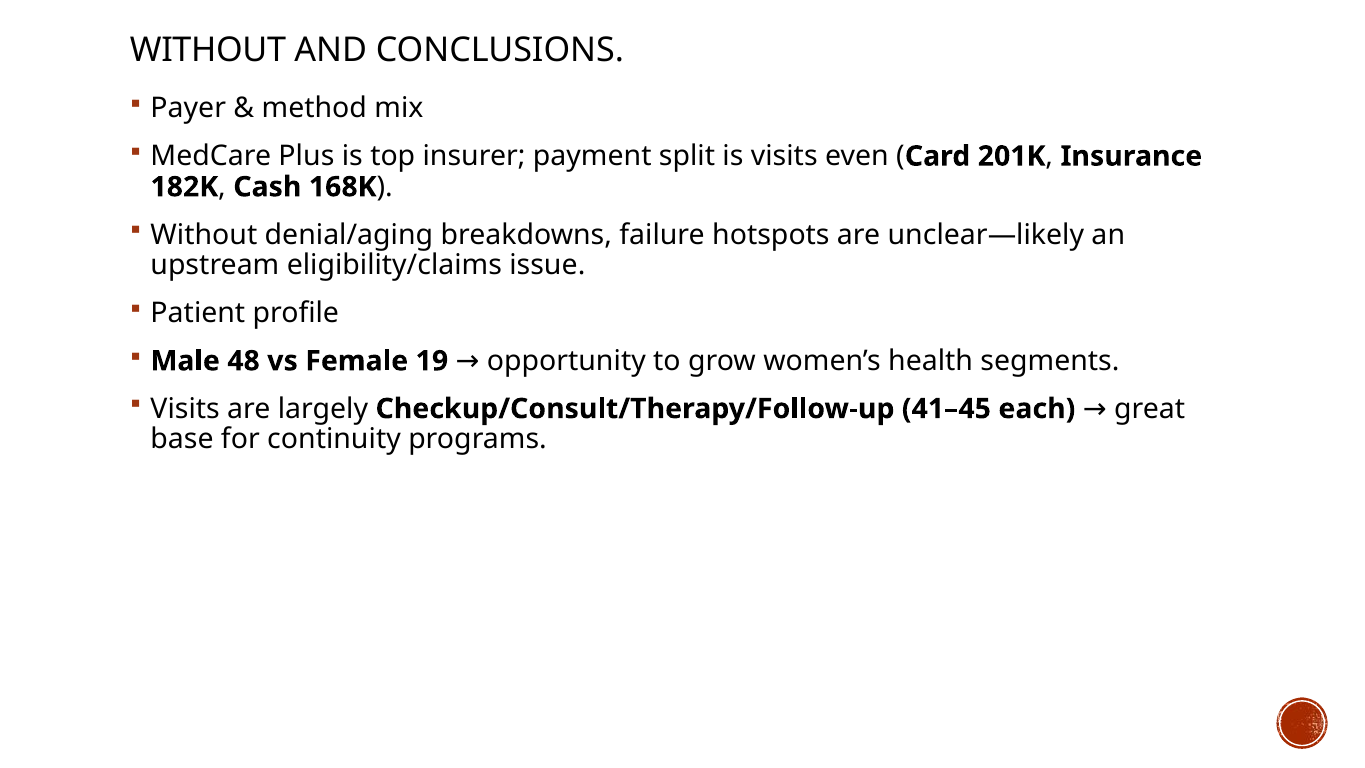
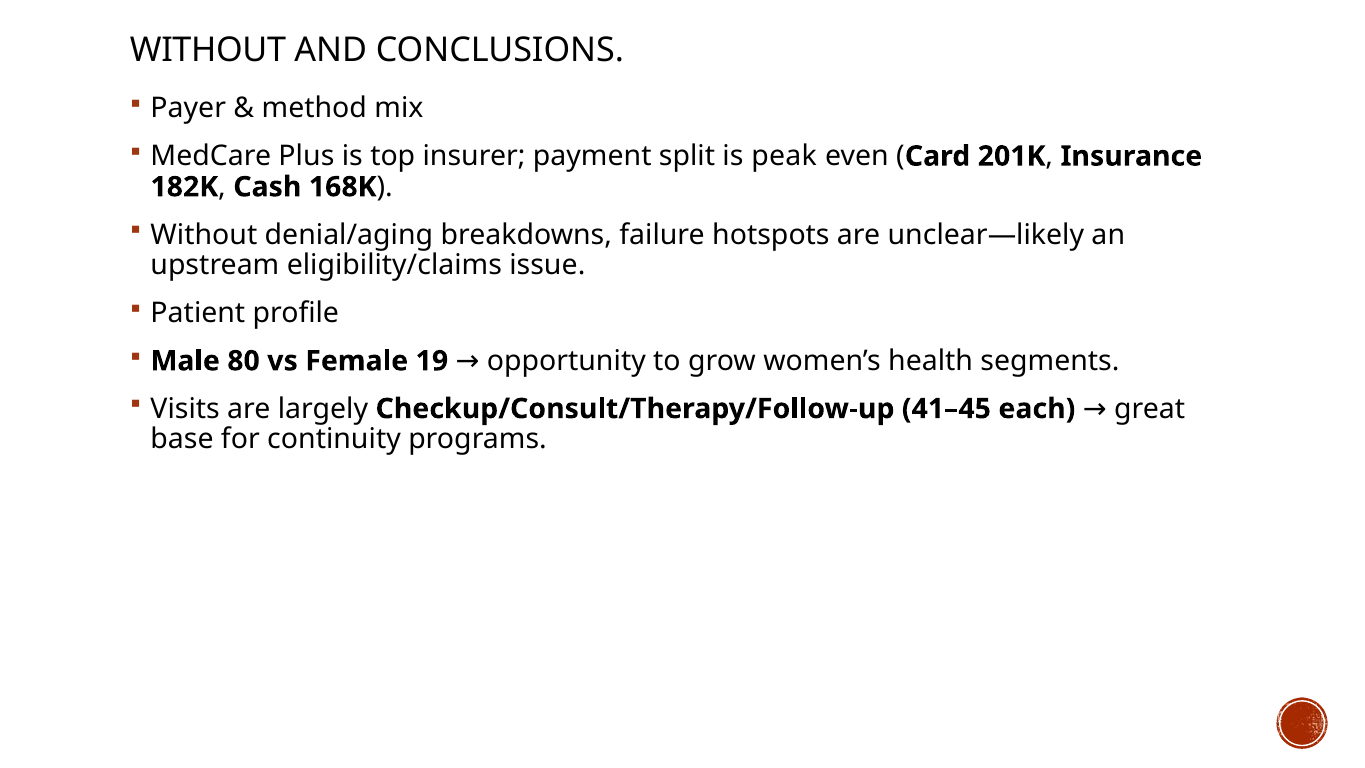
is visits: visits -> peak (784, 156)
48: 48 -> 80 (244, 361)
